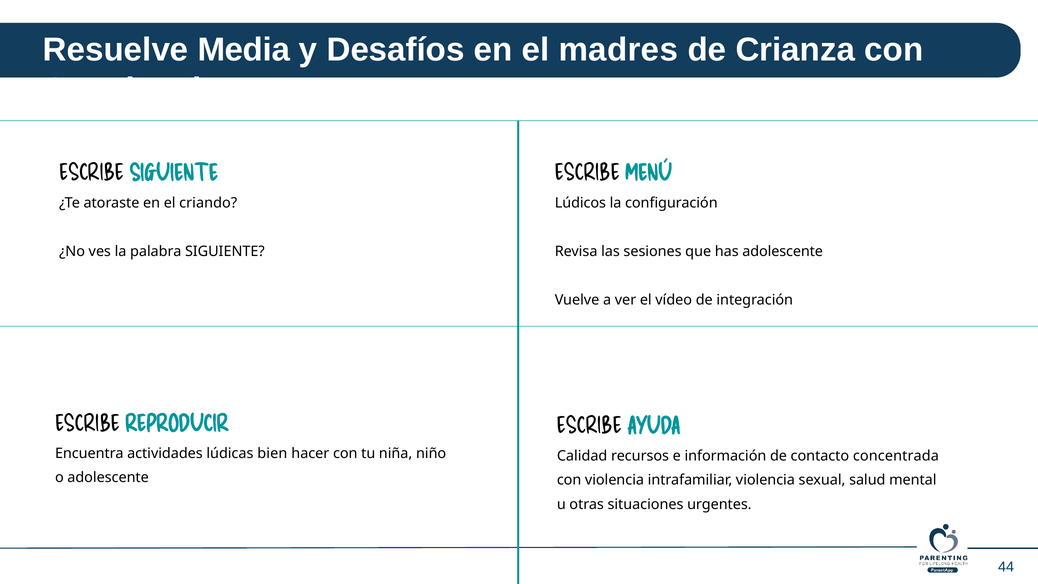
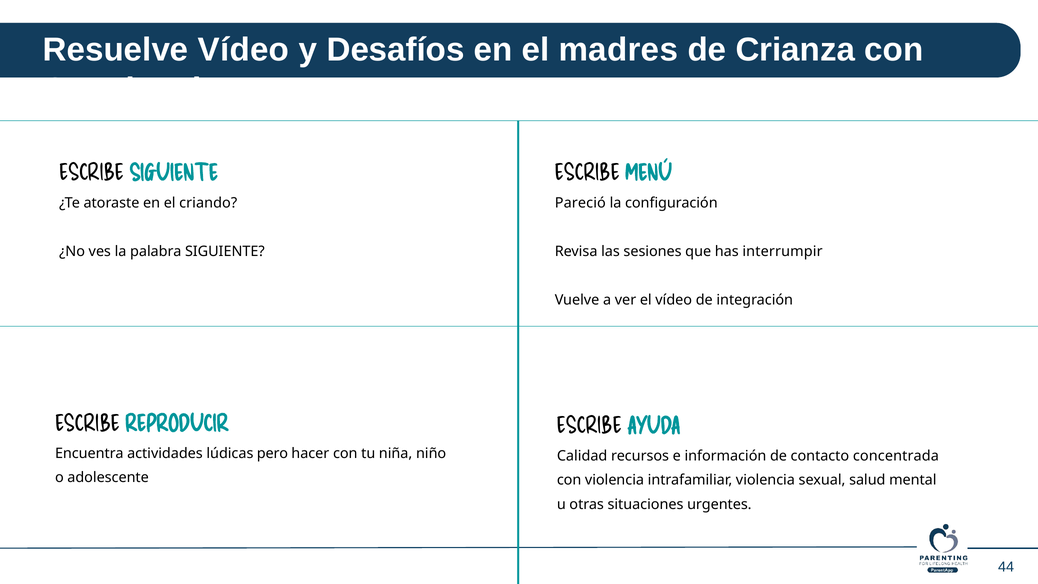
Resuelve Media: Media -> Vídeo (243, 50)
Lúdicos: Lúdicos -> Pareció (580, 203)
has adolescente: adolescente -> interrumpir (783, 251)
bien: bien -> pero (272, 453)
